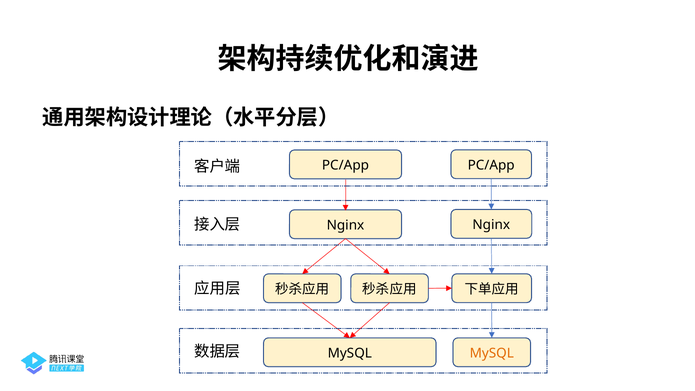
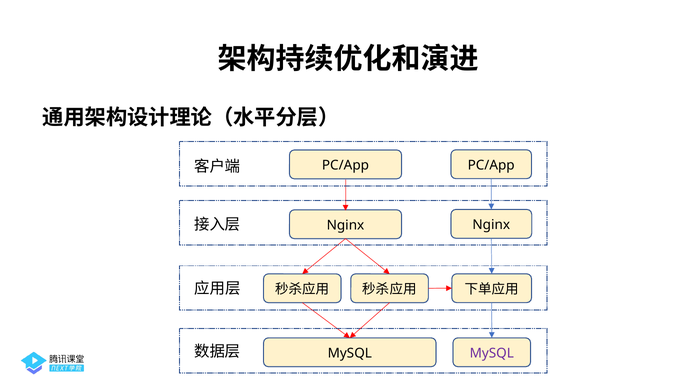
MySQL colour: orange -> purple (492, 353)
